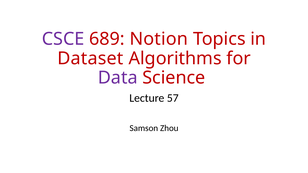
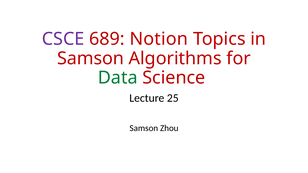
Dataset: Dataset -> Samson (91, 59)
Data colour: purple -> green (118, 78)
57: 57 -> 25 (173, 98)
